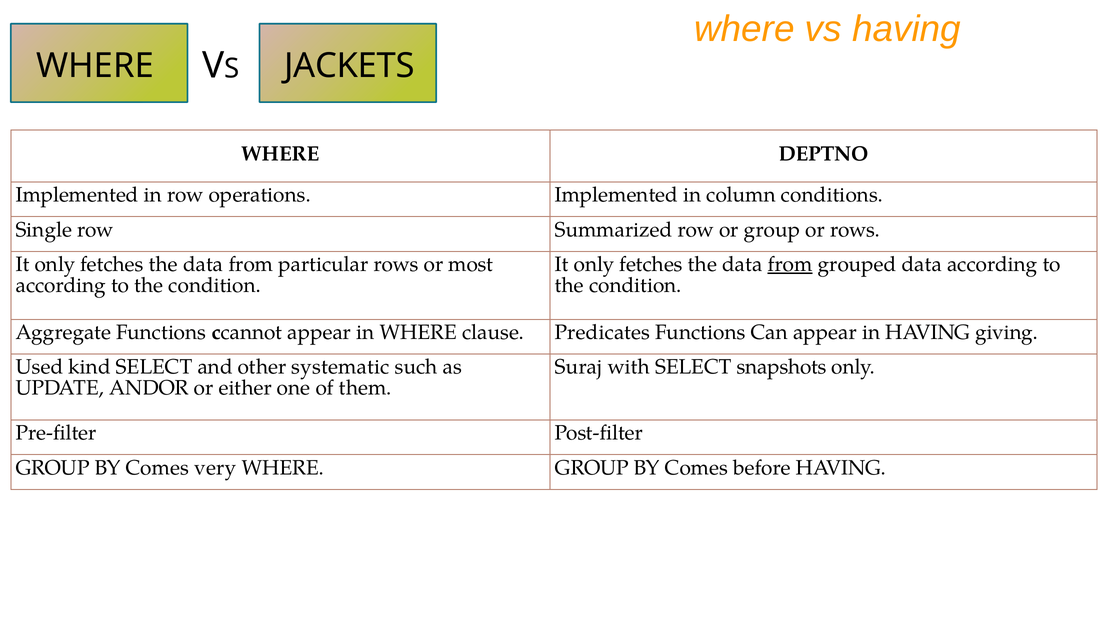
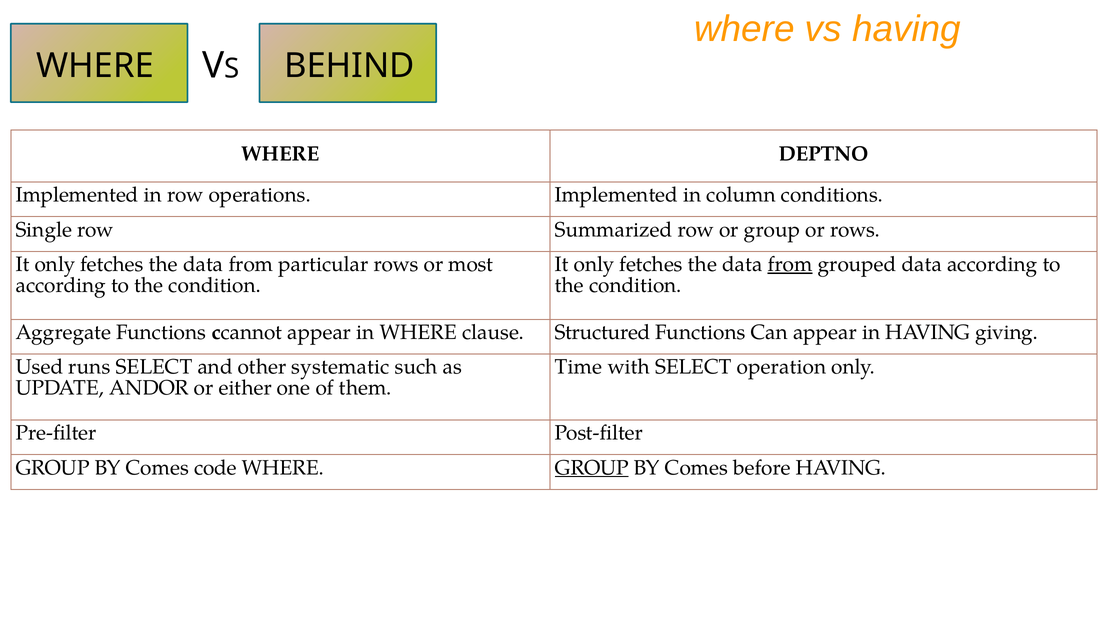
JACKETS: JACKETS -> BEHIND (349, 66)
Predicates: Predicates -> Structured (603, 333)
kind: kind -> runs (89, 367)
Suraj: Suraj -> Time (579, 367)
snapshots: snapshots -> operation (781, 367)
very: very -> code (215, 468)
GROUP underline: none -> present (592, 468)
